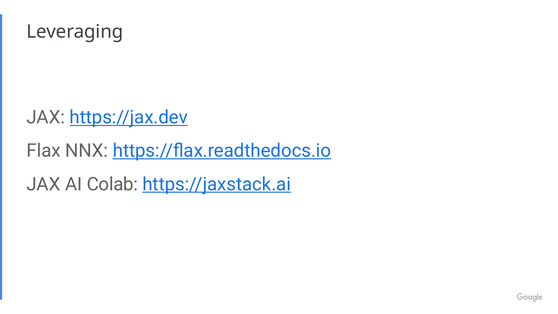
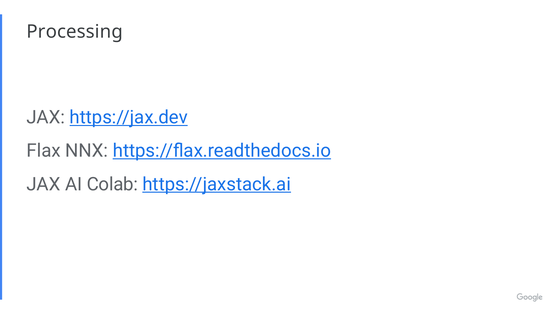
Leveraging: Leveraging -> Processing (75, 32)
